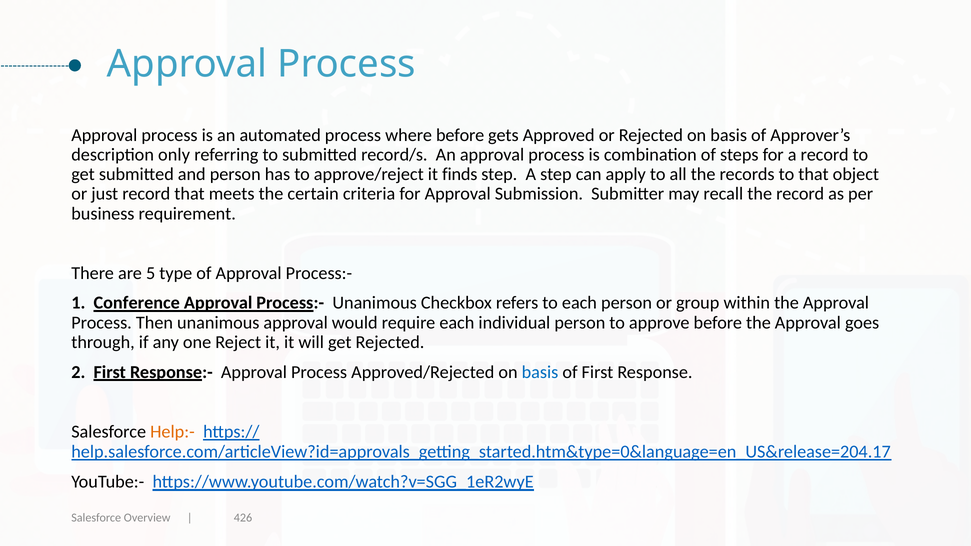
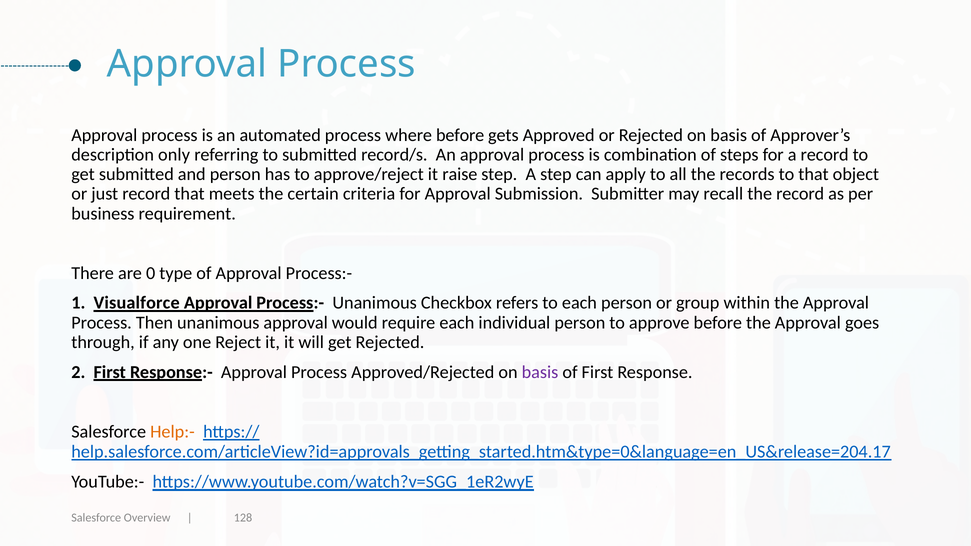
finds: finds -> raise (460, 174)
5: 5 -> 0 (151, 273)
Conference: Conference -> Visualforce (137, 303)
basis colour: blue -> purple (540, 372)
426: 426 -> 128 (243, 518)
